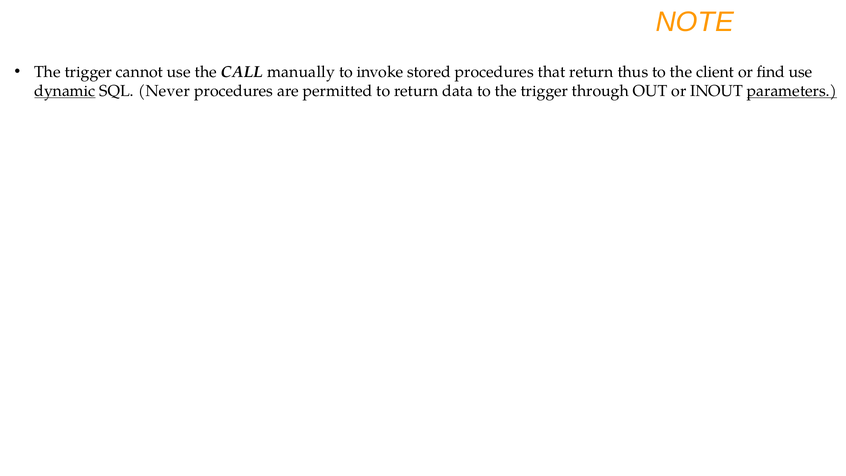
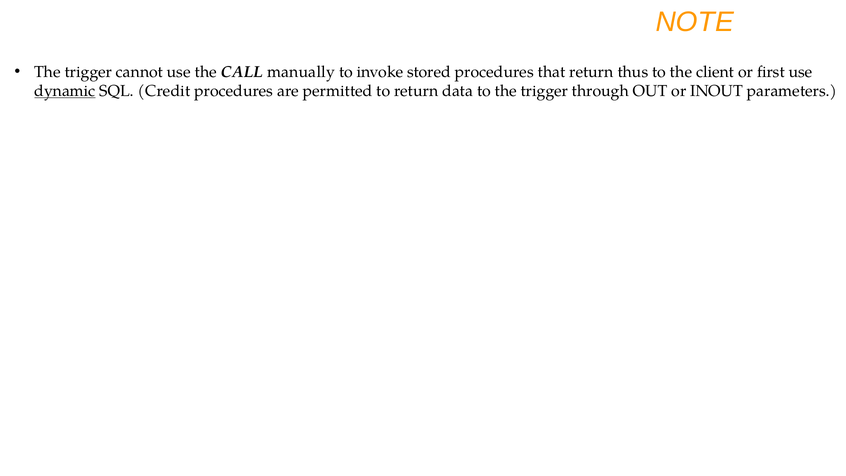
find: find -> first (771, 72)
Never: Never -> Credit (164, 91)
parameters underline: present -> none (792, 91)
